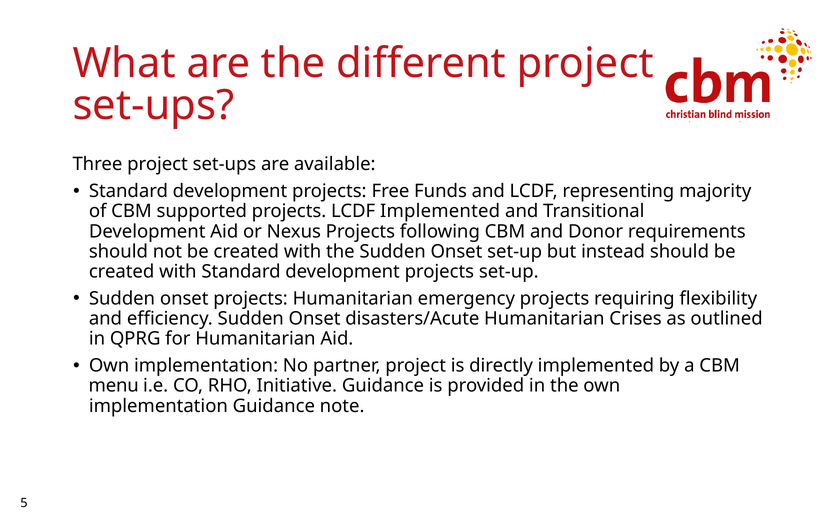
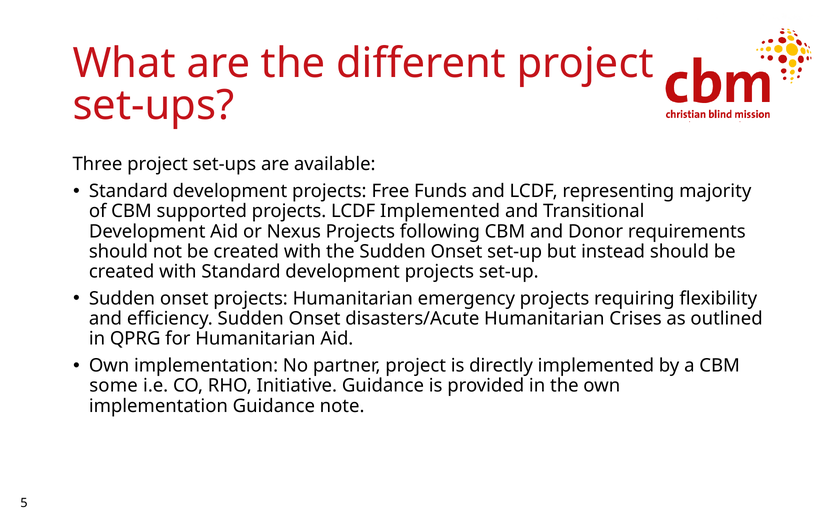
menu: menu -> some (114, 385)
